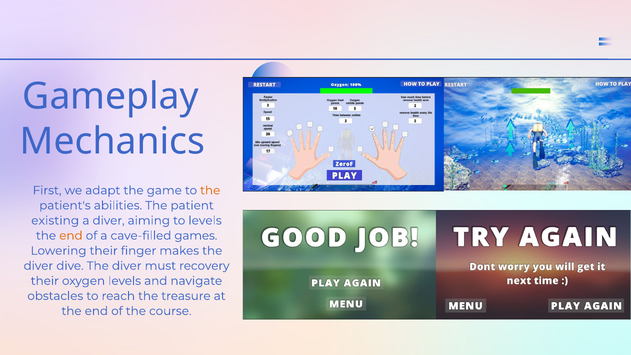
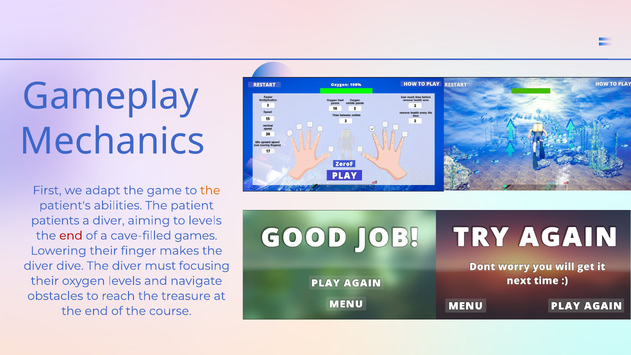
existing: existing -> patients (55, 221)
end colour: orange -> red (71, 236)
recovery: recovery -> focusing (204, 266)
